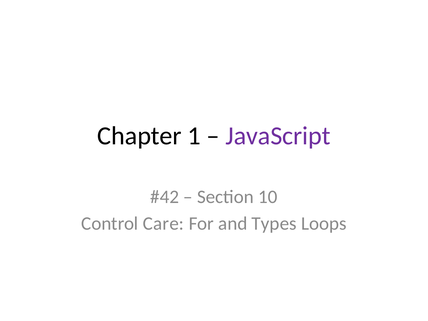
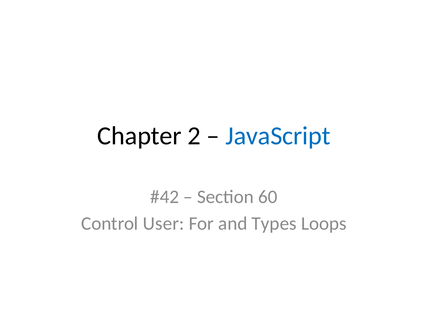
1: 1 -> 2 (194, 136)
JavaScript colour: purple -> blue (278, 136)
10: 10 -> 60 (268, 197)
Care: Care -> User (163, 223)
